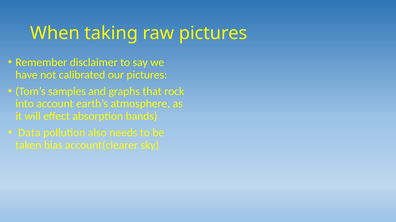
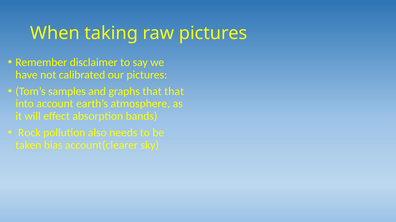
that rock: rock -> that (174, 92)
Data: Data -> Rock (29, 133)
